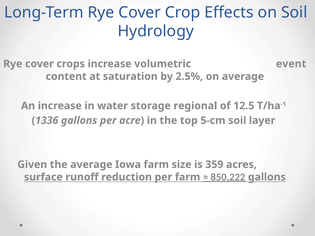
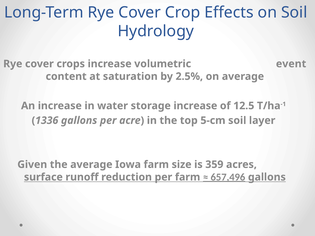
storage regional: regional -> increase (195, 106)
850,222: 850,222 -> 657,496 (228, 177)
